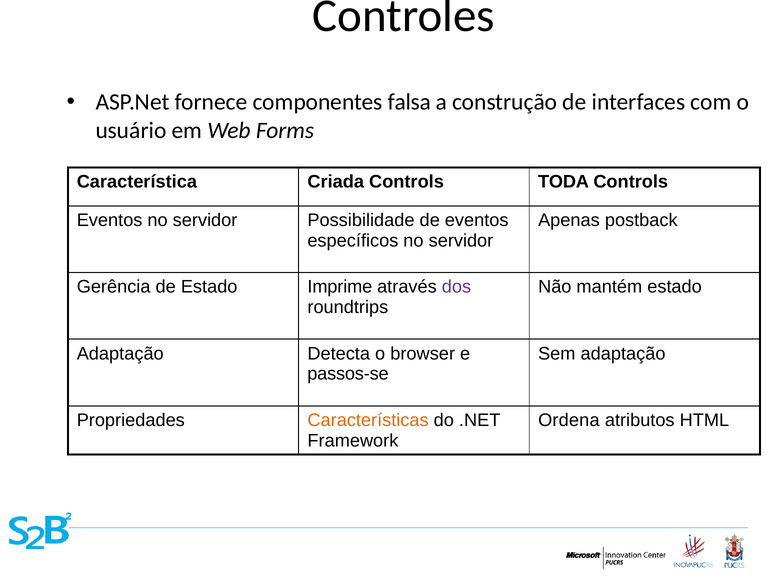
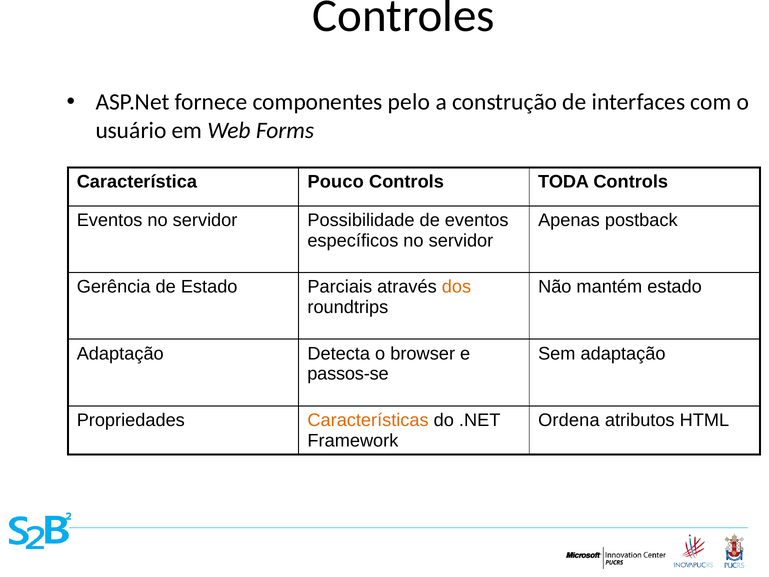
falsa: falsa -> pelo (409, 102)
Criada: Criada -> Pouco (336, 182)
Imprime: Imprime -> Parciais (340, 287)
dos colour: purple -> orange (456, 287)
